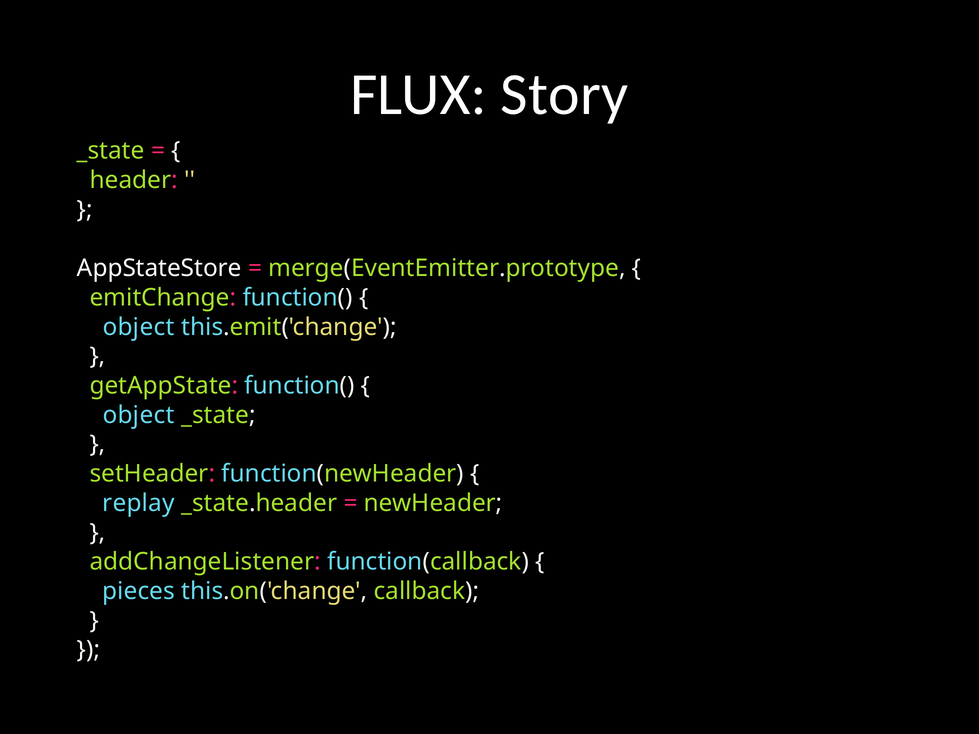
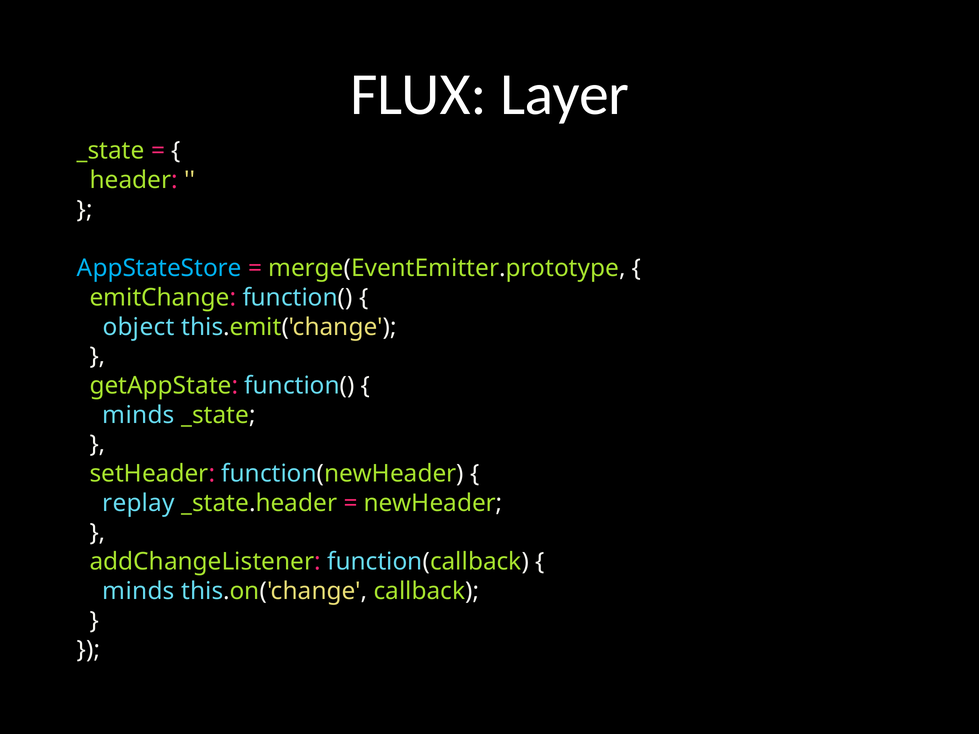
Story: Story -> Layer (565, 95)
AppStateStore colour: white -> light blue (159, 268)
object: object -> minds (138, 415)
pieces: pieces -> minds (138, 591)
